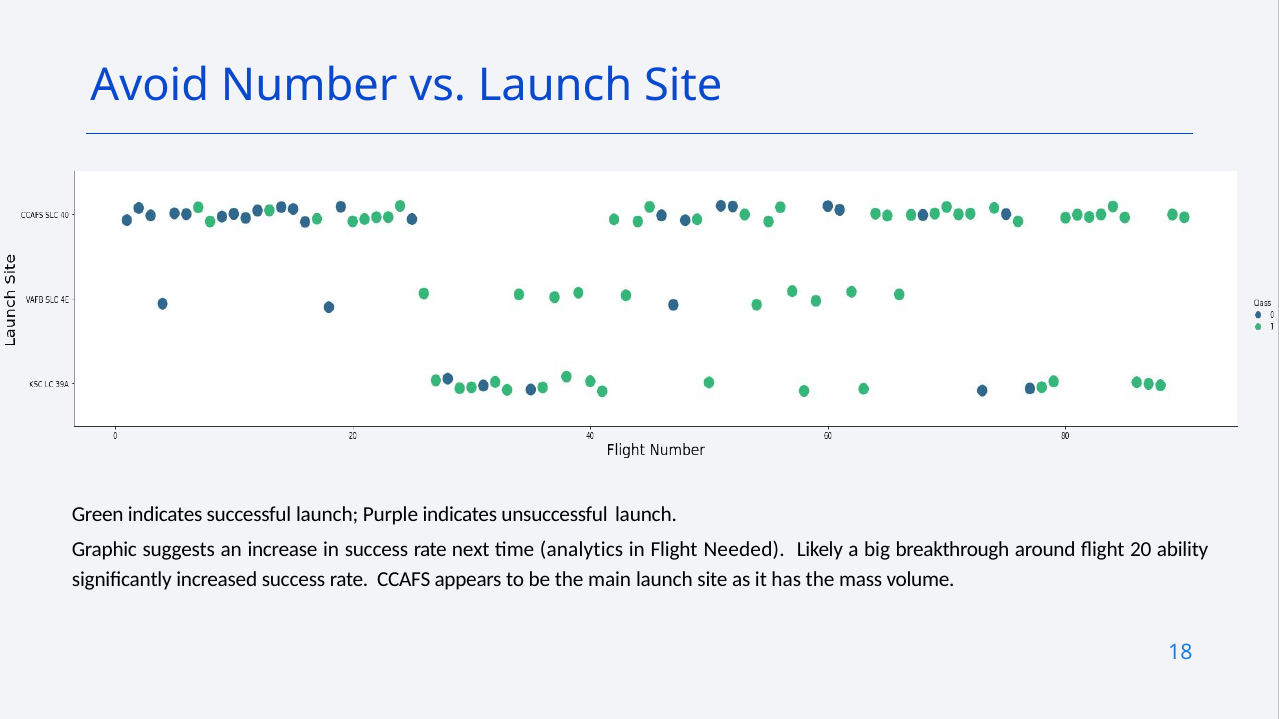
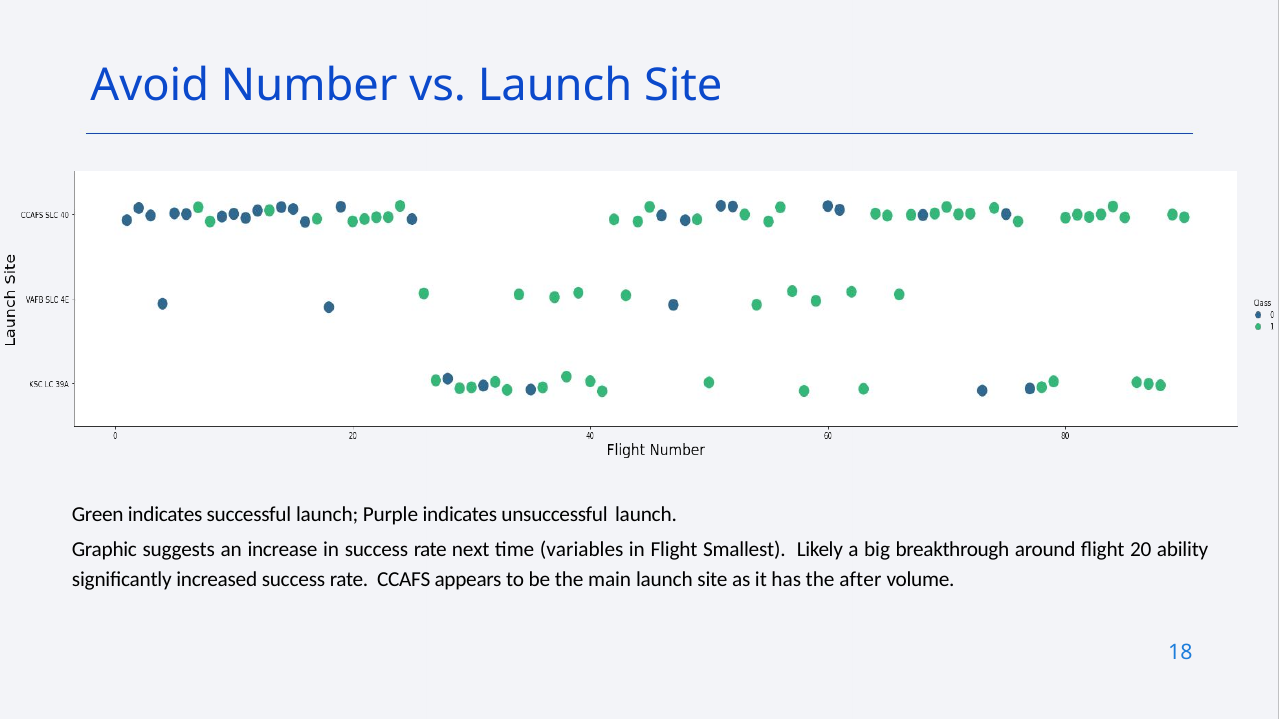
analytics: analytics -> variables (582, 549)
Needed: Needed -> Smallest (744, 549)
mass: mass -> after (860, 580)
